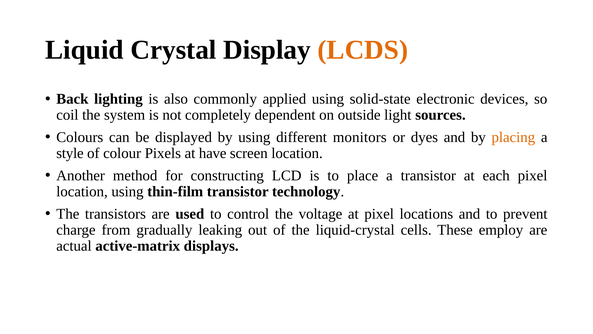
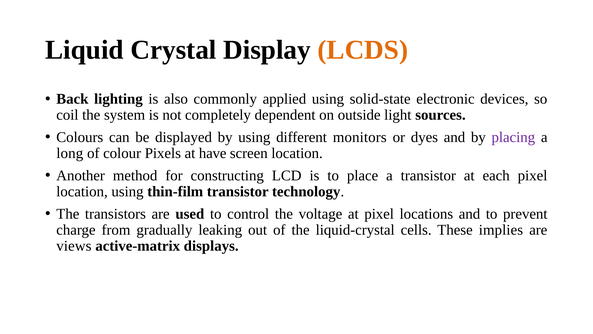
placing colour: orange -> purple (513, 137)
style: style -> long (70, 153)
employ: employ -> implies (501, 230)
actual: actual -> views (74, 246)
